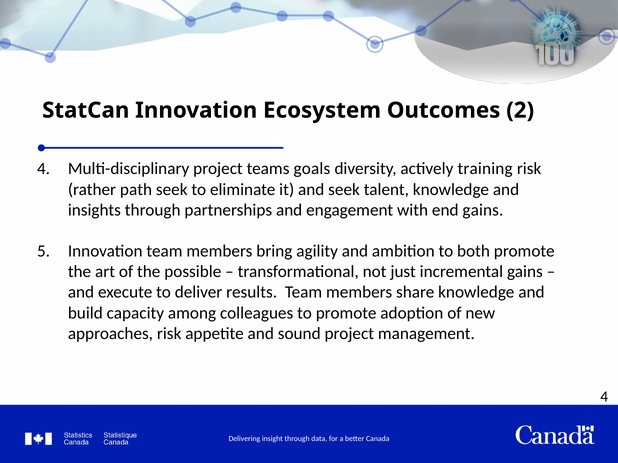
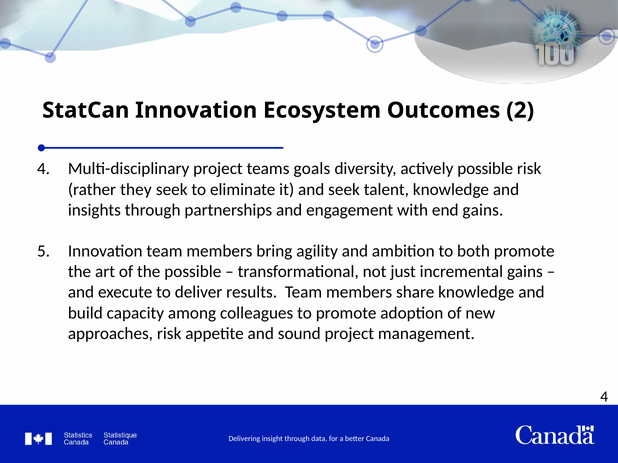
actively training: training -> possible (485, 169)
path: path -> they (136, 190)
